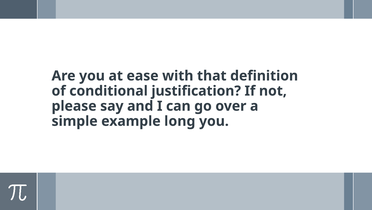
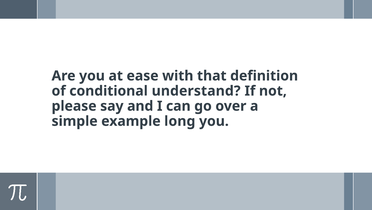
justification: justification -> understand (196, 91)
